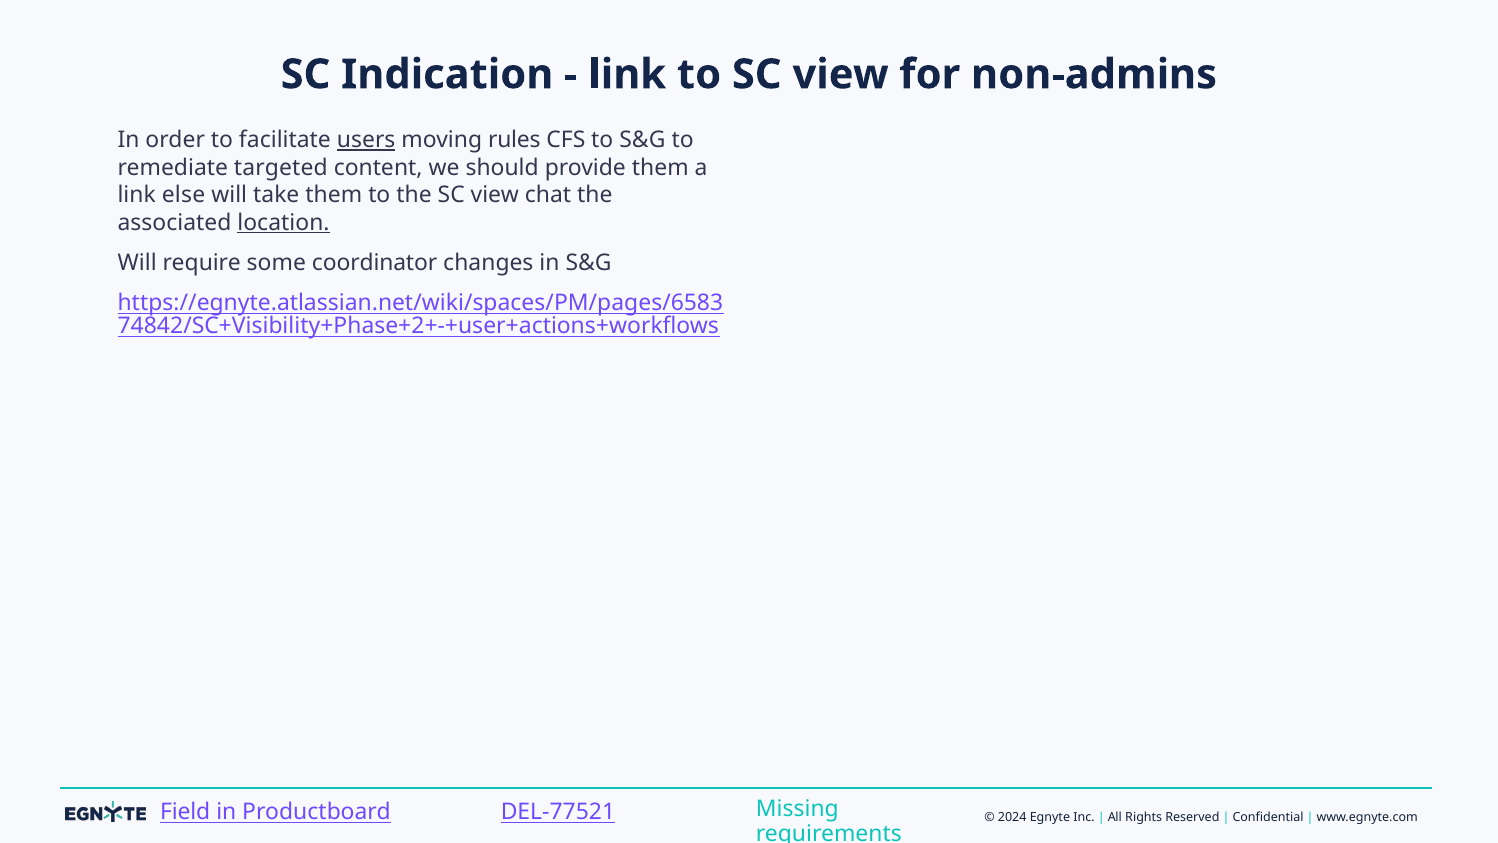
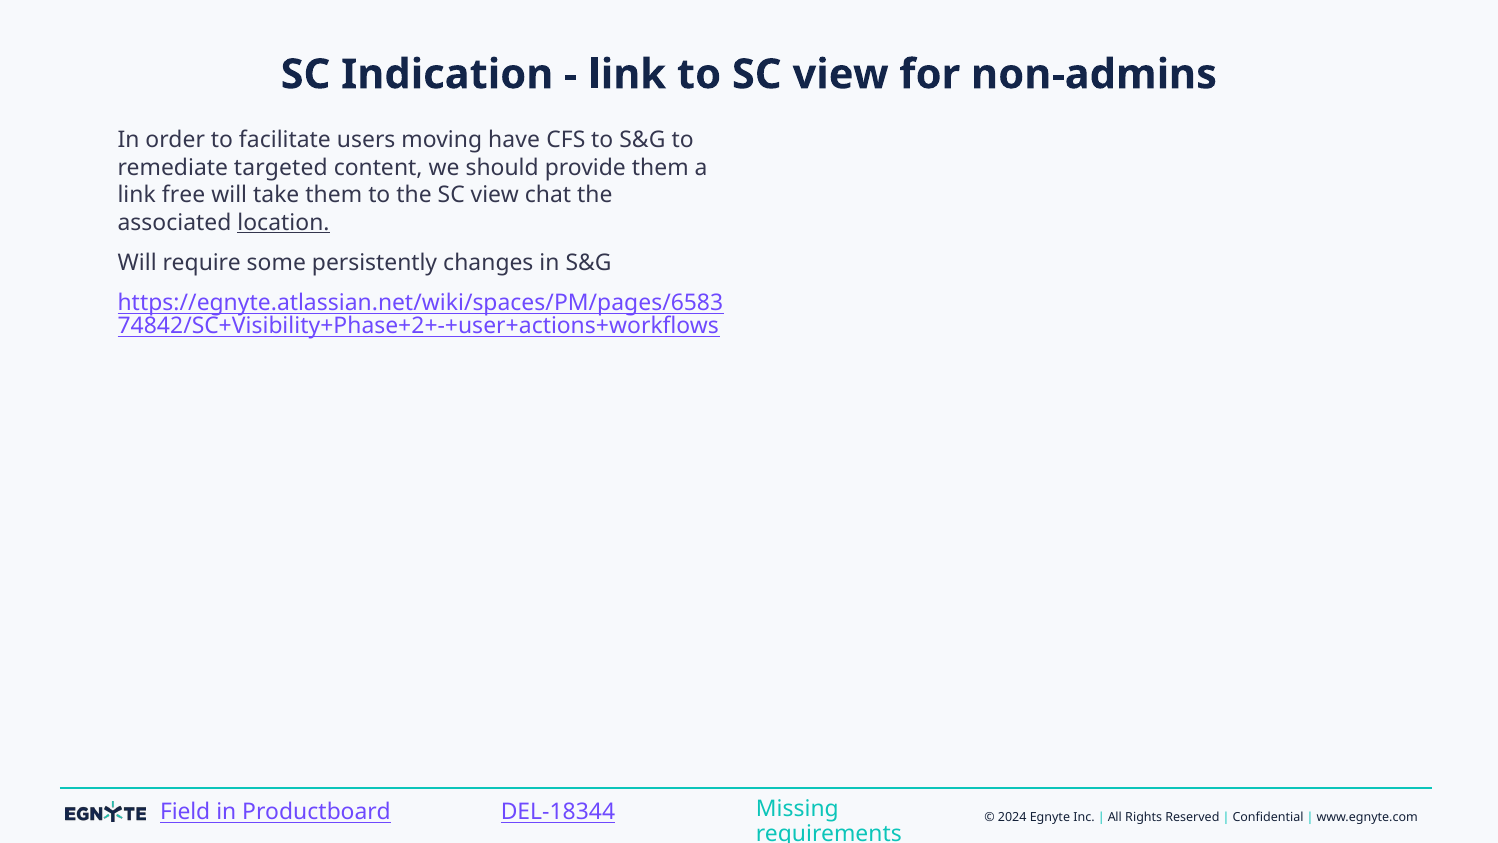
users underline: present -> none (366, 140)
rules: rules -> have (514, 140)
else: else -> free (184, 195)
coordinator: coordinator -> persistently (375, 263)
DEL-77521: DEL-77521 -> DEL-18344 (558, 812)
